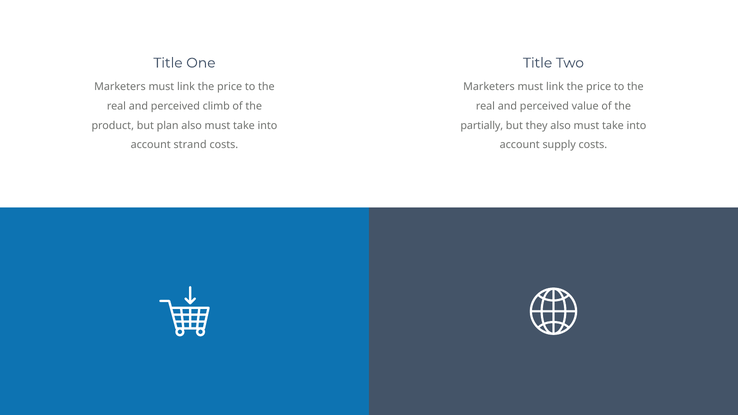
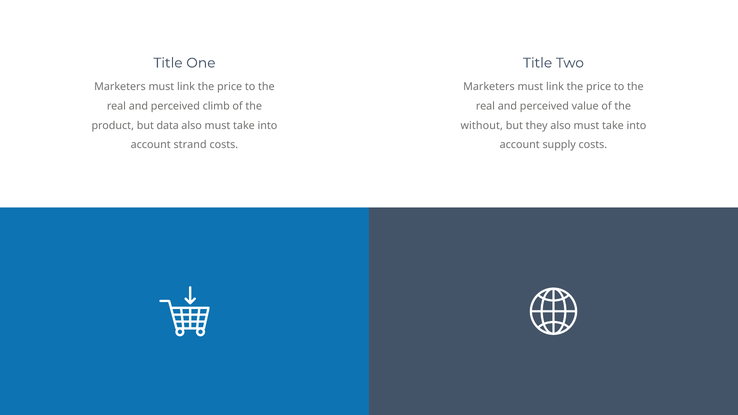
plan: plan -> data (168, 126)
partially: partially -> without (482, 126)
